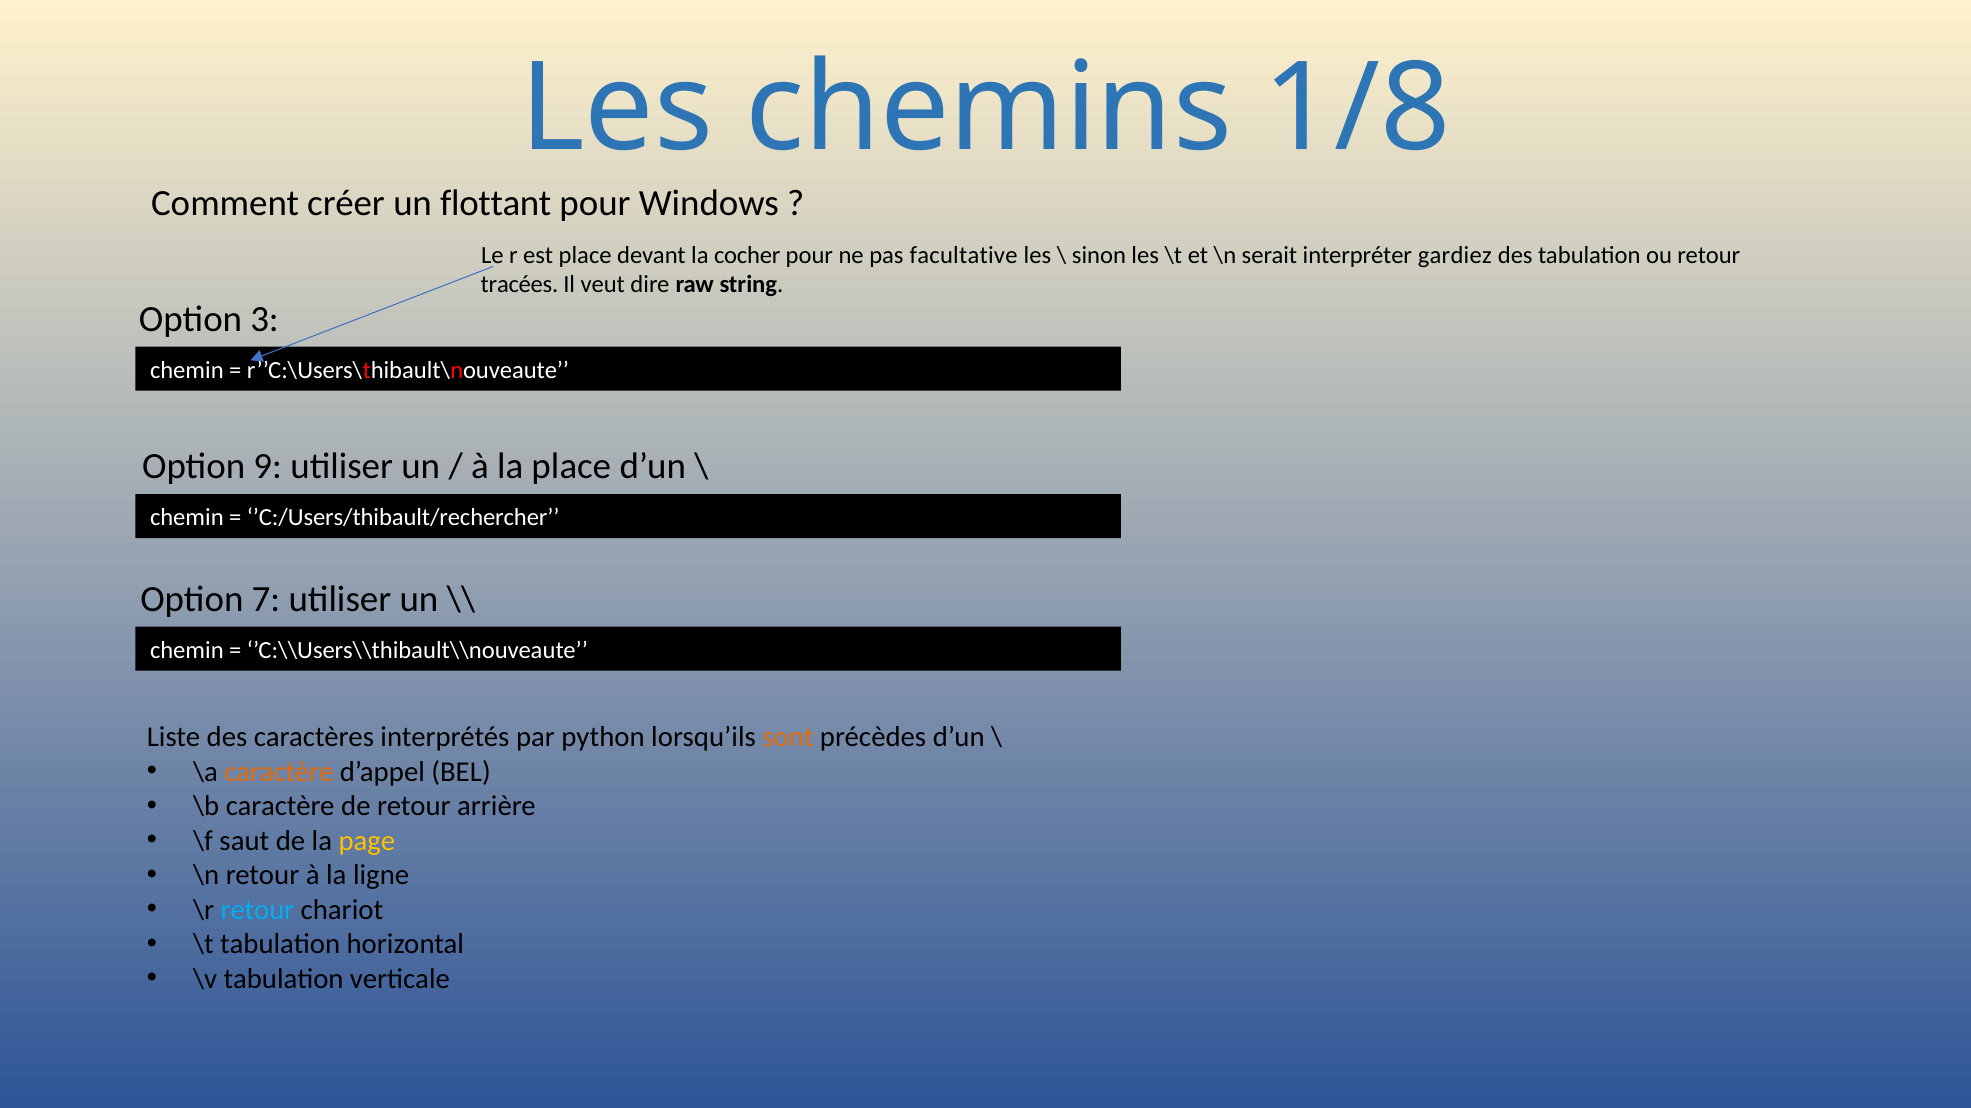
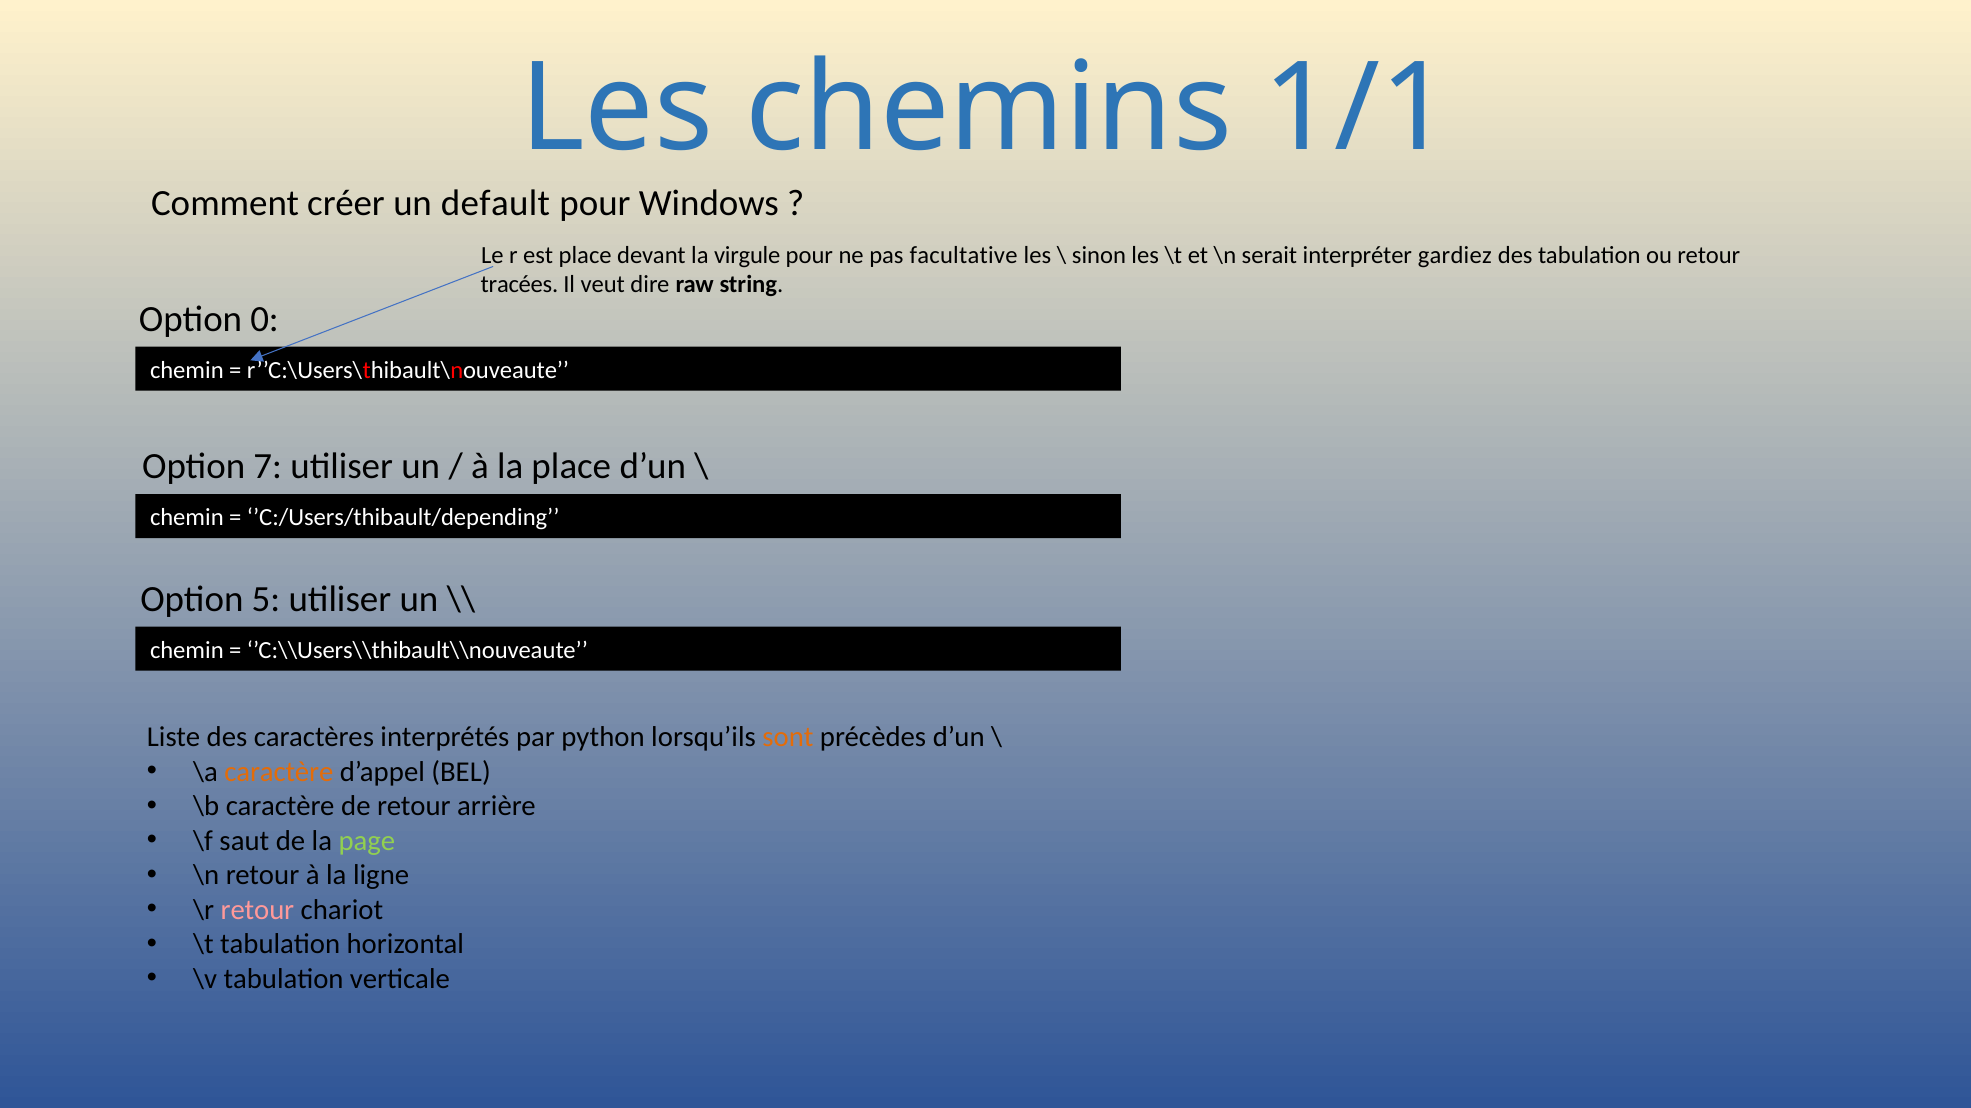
1/8: 1/8 -> 1/1 (1357, 109)
flottant: flottant -> default (495, 204)
cocher: cocher -> virgule (747, 255)
3: 3 -> 0 (265, 319)
9: 9 -> 7 (268, 467)
’C:/Users/thibault/rechercher: ’C:/Users/thibault/rechercher -> ’C:/Users/thibault/depending (403, 518)
7: 7 -> 5 (266, 599)
page colour: yellow -> light green (367, 841)
retour colour: light blue -> pink (257, 910)
